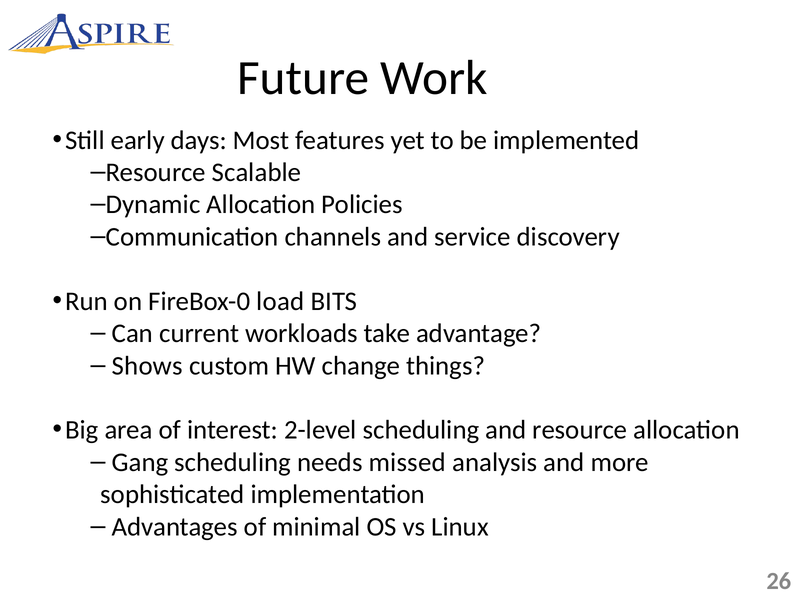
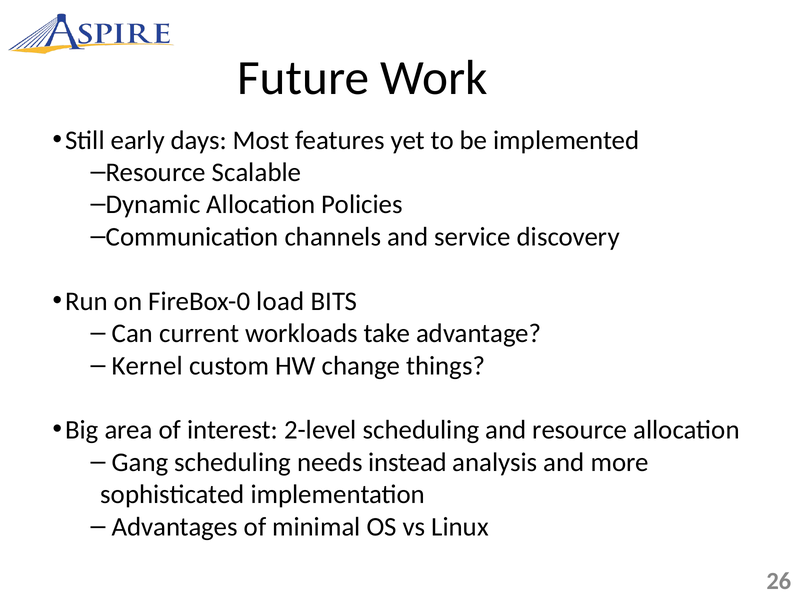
Shows: Shows -> Kernel (147, 366)
missed: missed -> instead (408, 463)
